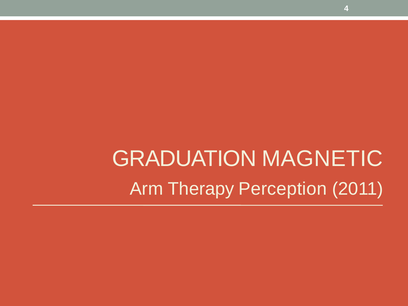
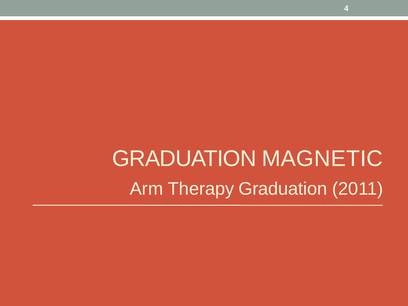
Therapy Perception: Perception -> Graduation (283, 189)
